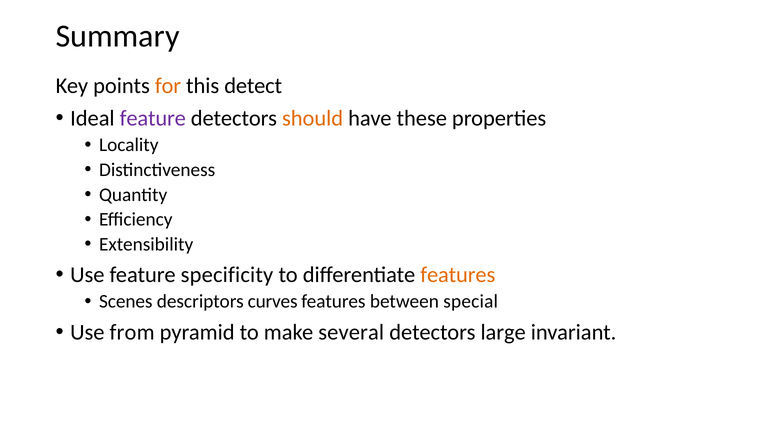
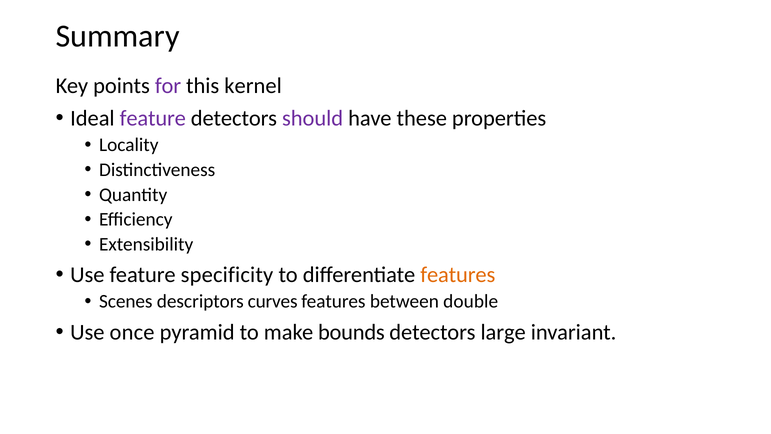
for colour: orange -> purple (168, 86)
detect: detect -> kernel (253, 86)
should colour: orange -> purple (313, 118)
special: special -> double (471, 301)
from: from -> once (132, 332)
several: several -> bounds (351, 332)
